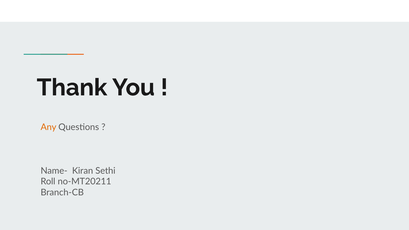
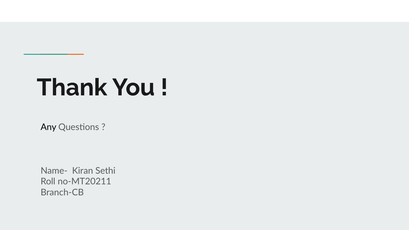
Any colour: orange -> black (49, 127)
